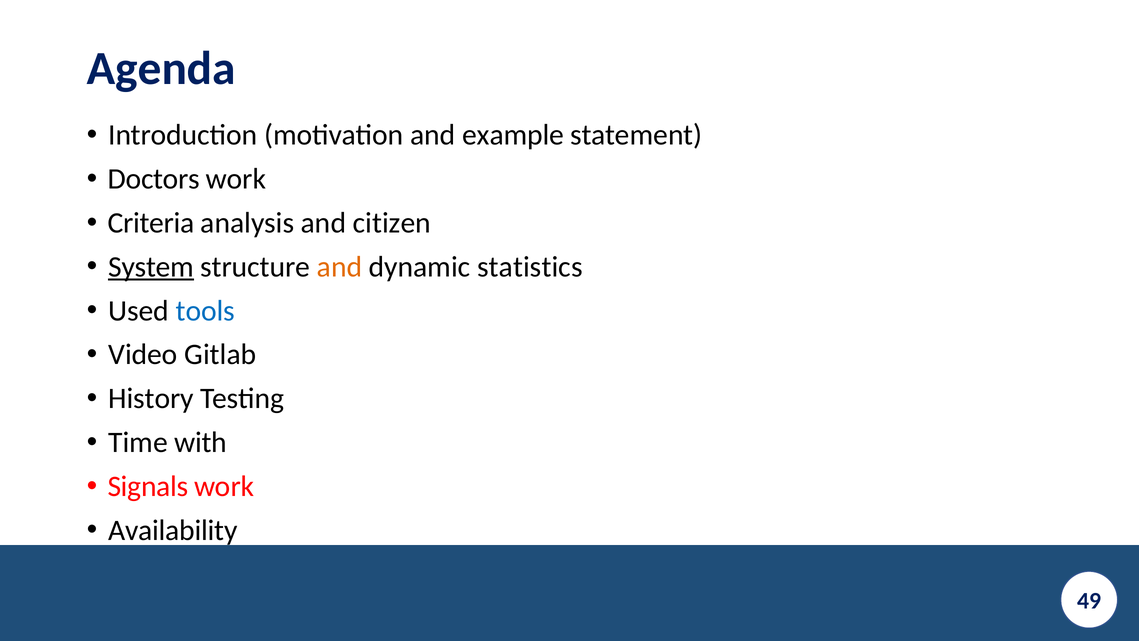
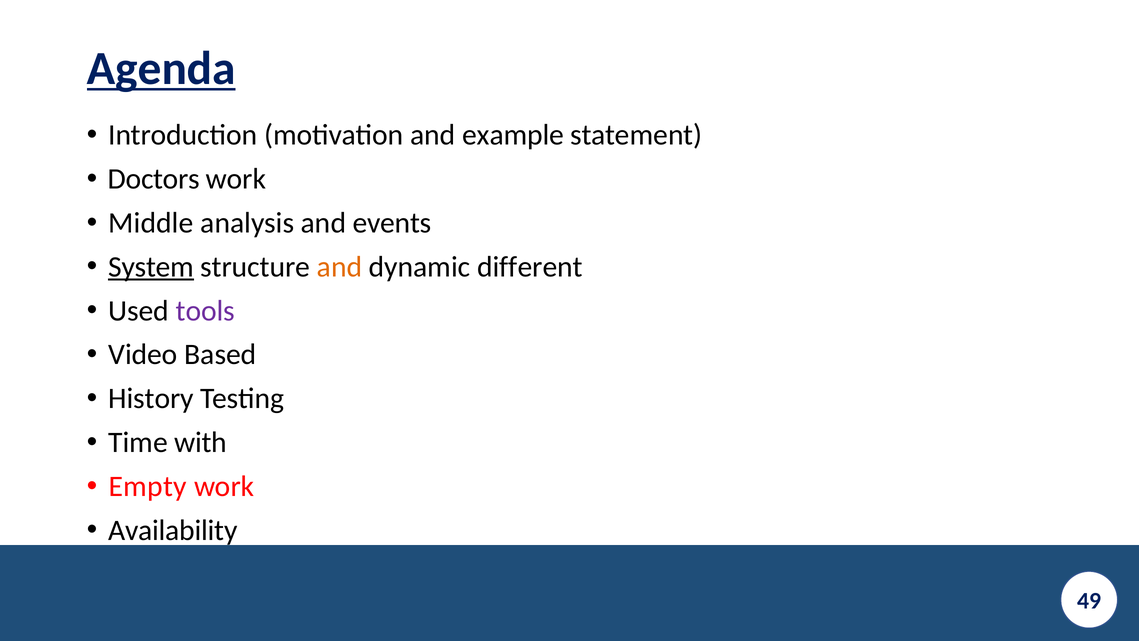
Agenda underline: none -> present (161, 69)
Criteria: Criteria -> Middle (151, 223)
citizen: citizen -> events (392, 223)
statistics: statistics -> different (530, 267)
tools colour: blue -> purple (205, 311)
Gitlab: Gitlab -> Based (220, 355)
Signals: Signals -> Empty (148, 486)
